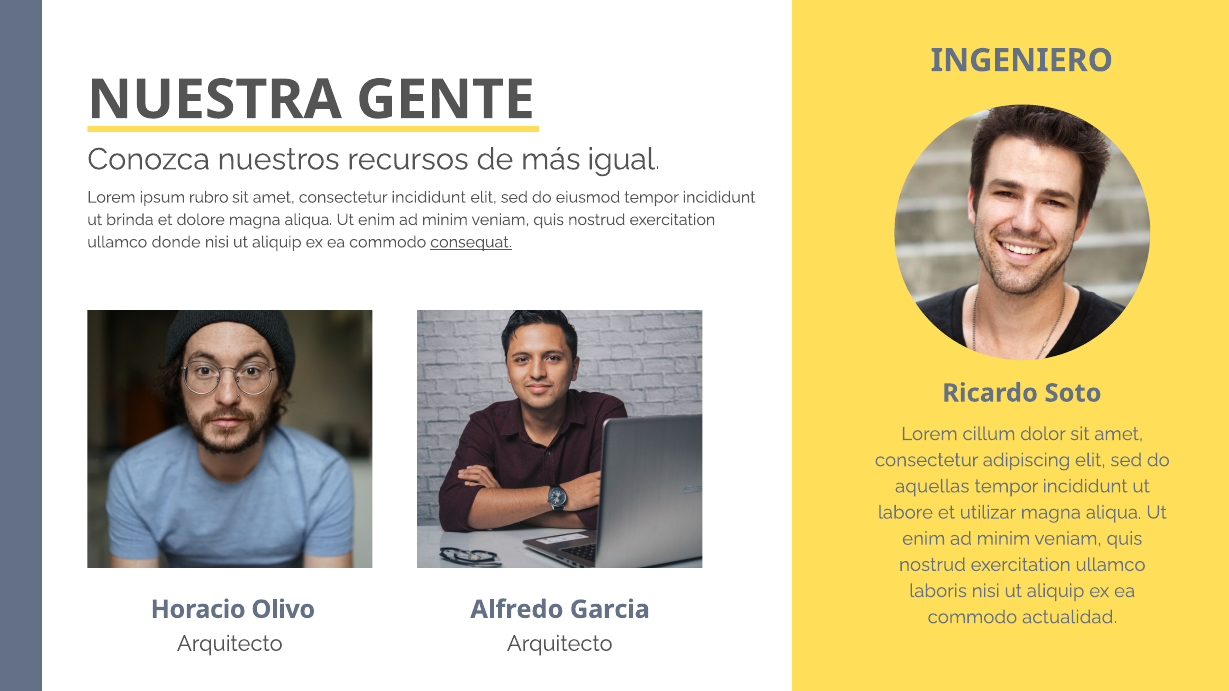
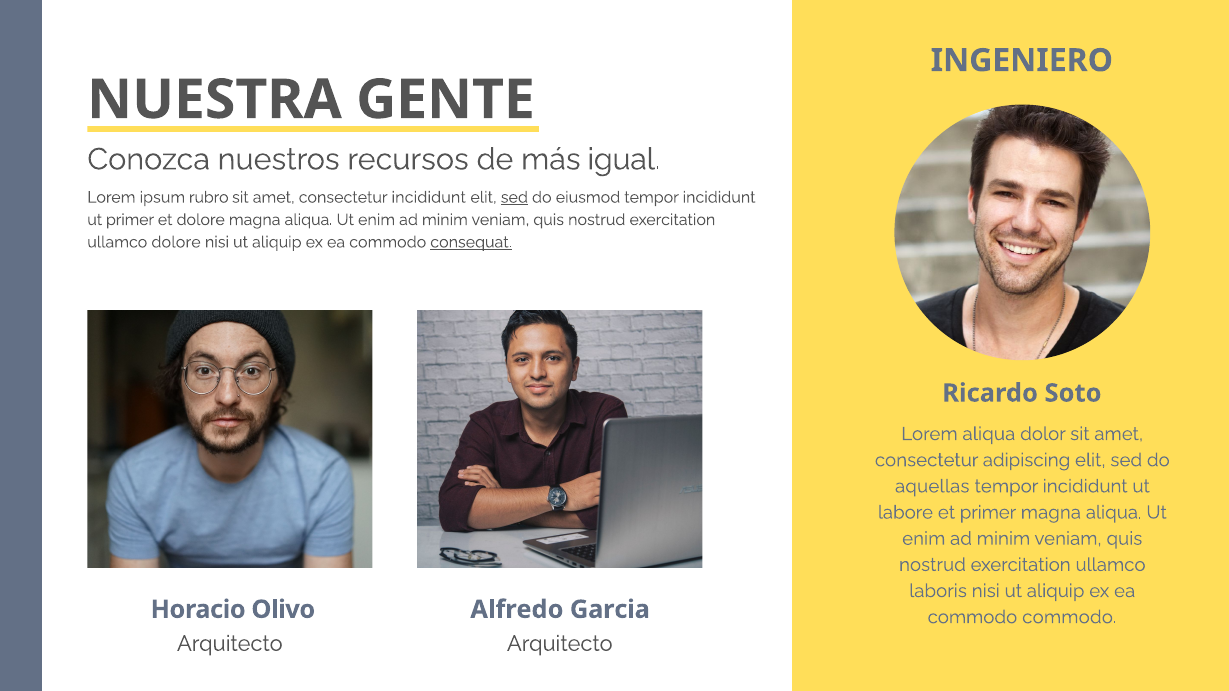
sed underline: none -> present (514, 197)
ut brinda: brinda -> primer (130, 220)
ullamco donde: donde -> dolore (176, 242)
Lorem cillum: cillum -> aliqua (989, 434)
et utilizar: utilizar -> primer (988, 513)
commodo actualidad: actualidad -> commodo (1069, 617)
